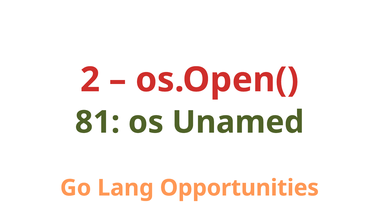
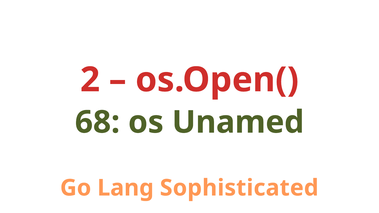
81: 81 -> 68 (97, 122)
Opportunities: Opportunities -> Sophisticated (239, 188)
